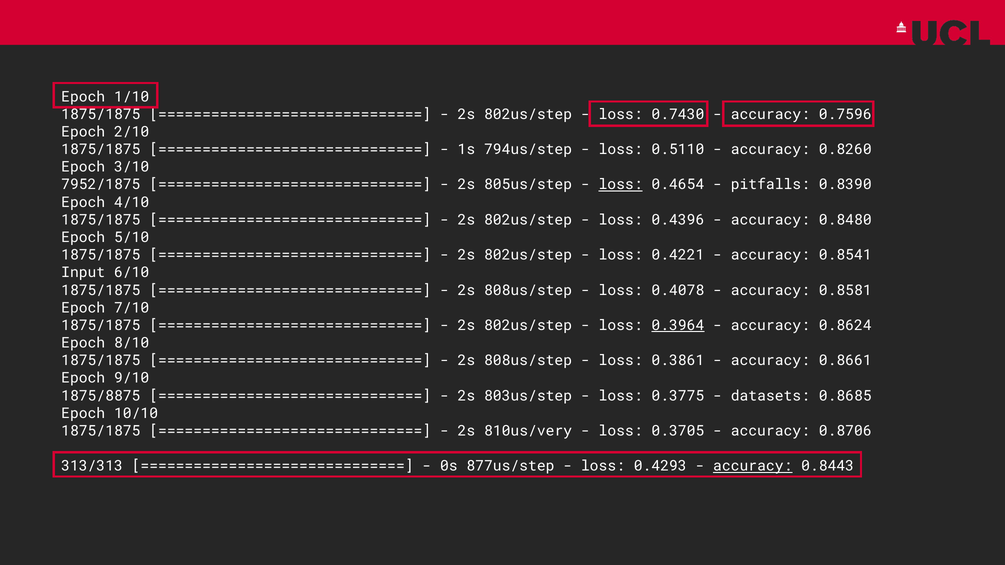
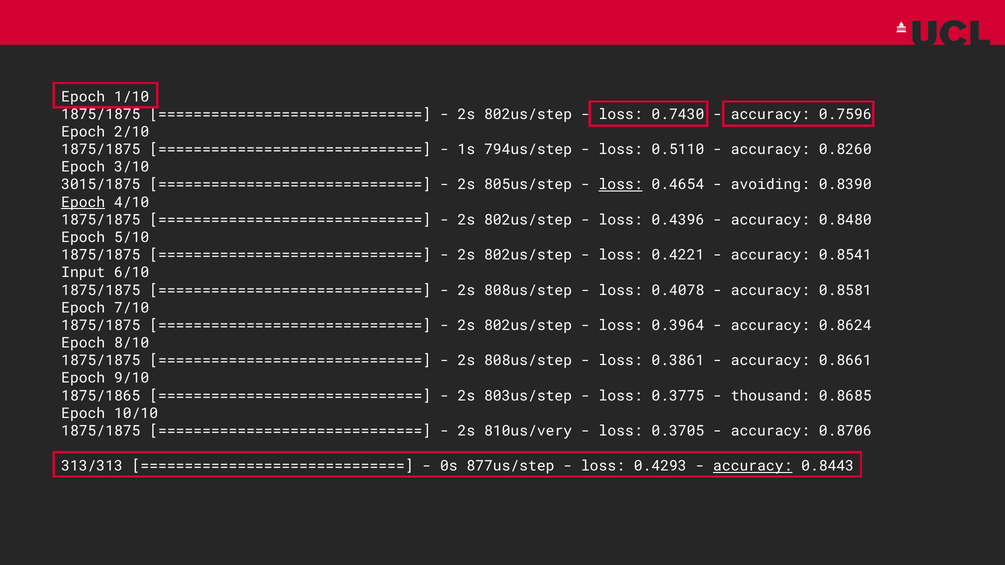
7952/1875: 7952/1875 -> 3015/1875 (101, 185)
pitfalls: pitfalls -> avoiding (770, 185)
Epoch underline: none -> present (83, 202)
0.3964 underline: present -> none (678, 326)
1875/8875: 1875/8875 -> 1875/1865 (101, 396)
datasets: datasets -> thousand (770, 396)
